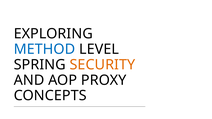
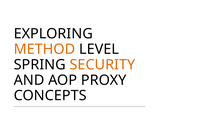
METHOD colour: blue -> orange (44, 49)
